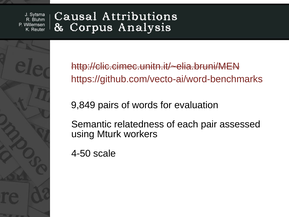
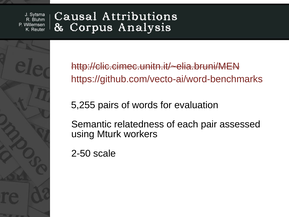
9,849: 9,849 -> 5,255 (83, 105)
4-50: 4-50 -> 2-50 (81, 153)
